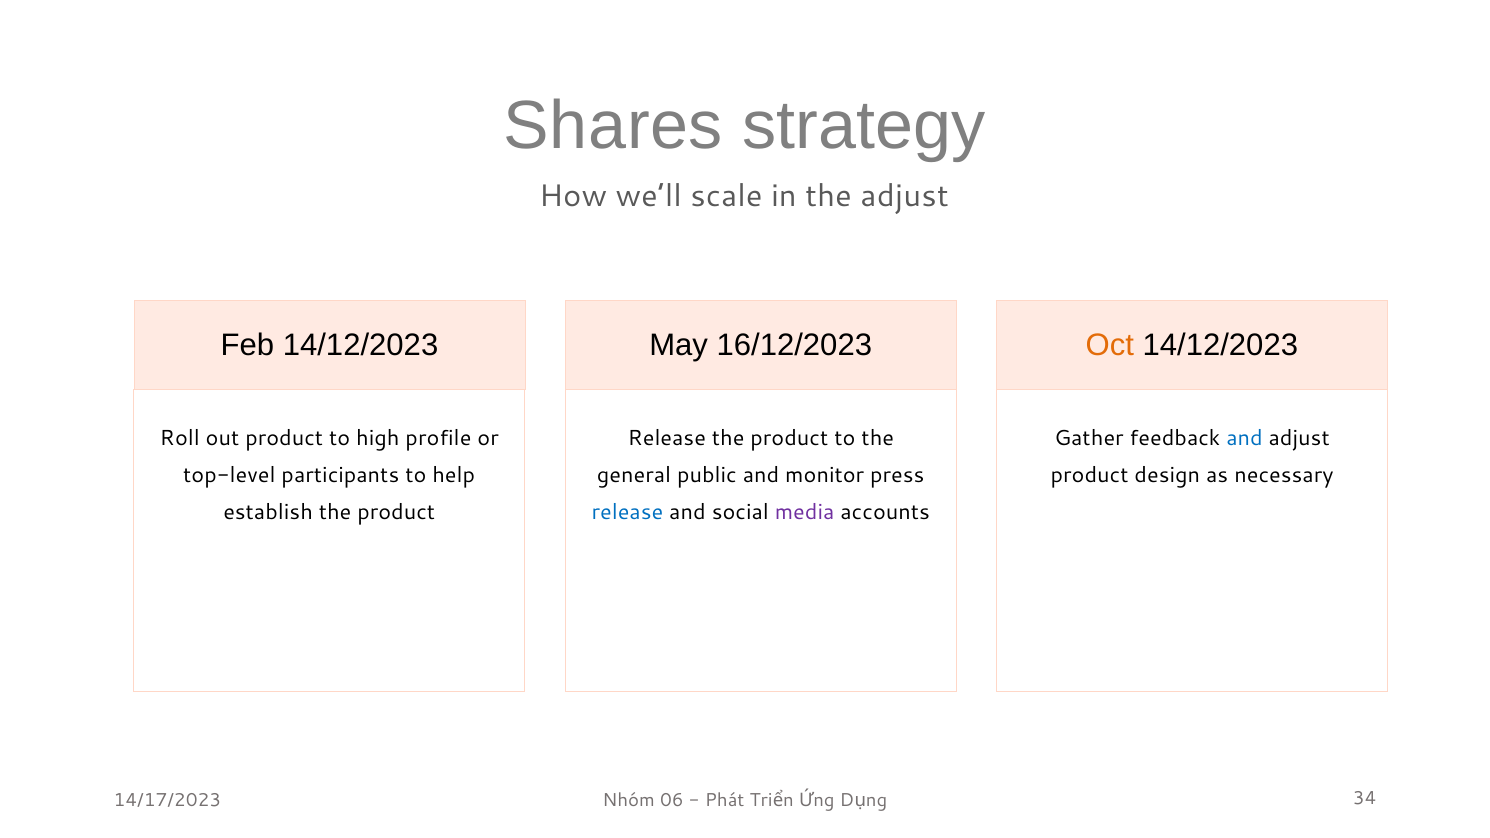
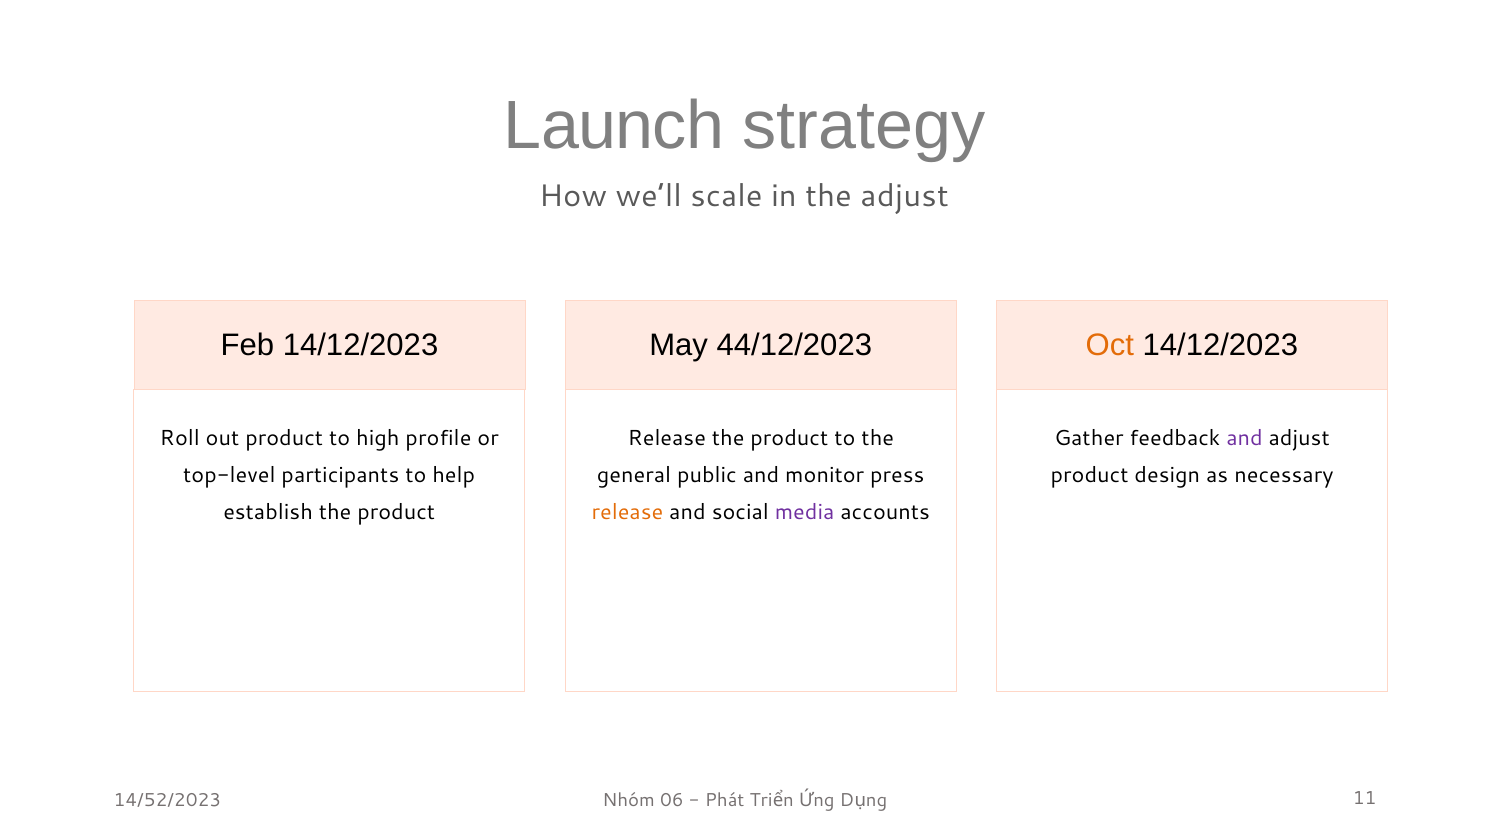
Shares: Shares -> Launch (614, 126)
16/12/2023: 16/12/2023 -> 44/12/2023 (794, 345)
and colour: blue -> purple (1245, 438)
release colour: blue -> orange (627, 513)
14/17/2023: 14/17/2023 -> 14/52/2023 (167, 800)
34: 34 -> 11 (1365, 798)
